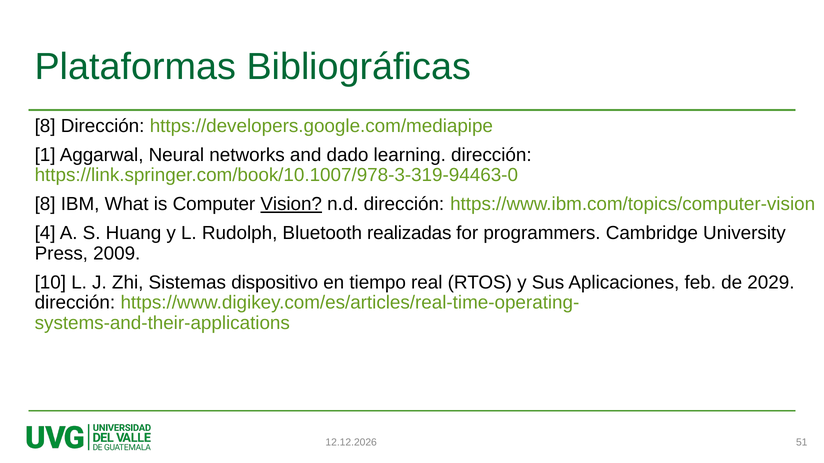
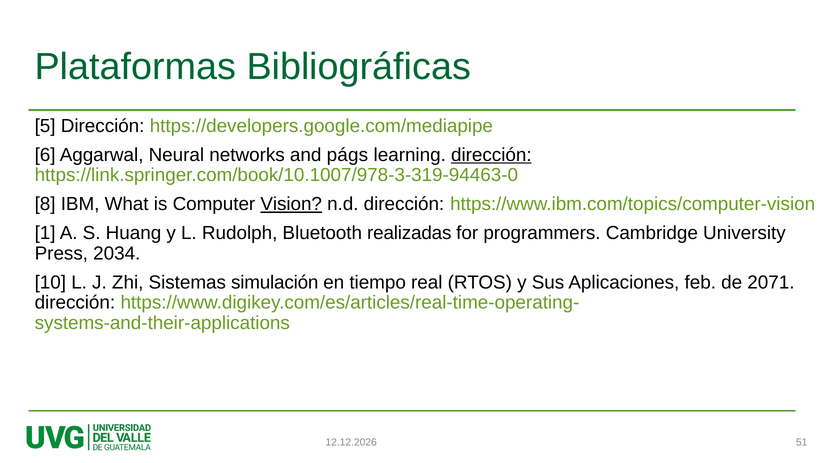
8: 8 -> 5 (45, 126)
1: 1 -> 6 (45, 155)
dado: dado -> págs (347, 155)
dirección underline: none -> present (491, 155)
4: 4 -> 1 (45, 233)
2009: 2009 -> 2034 (117, 254)
dispositivo: dispositivo -> simulación (275, 283)
2029: 2029 -> 2071 (771, 283)
